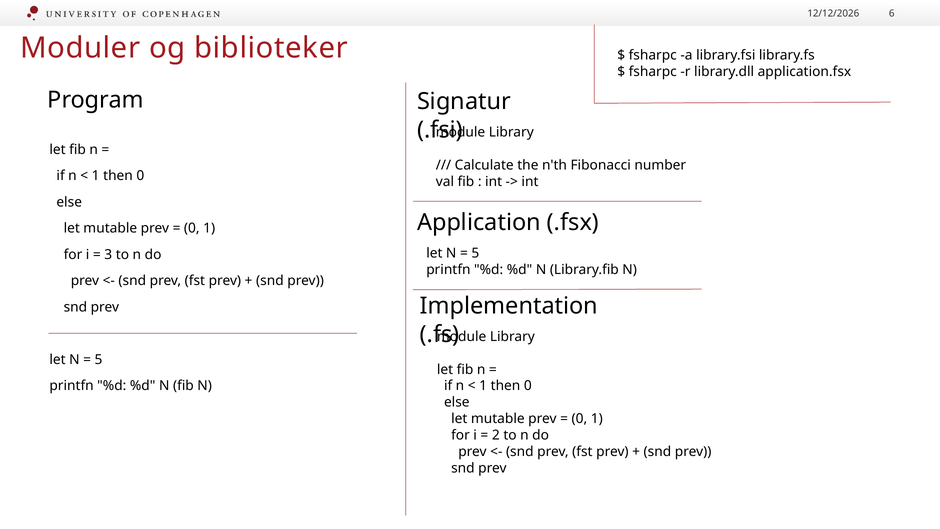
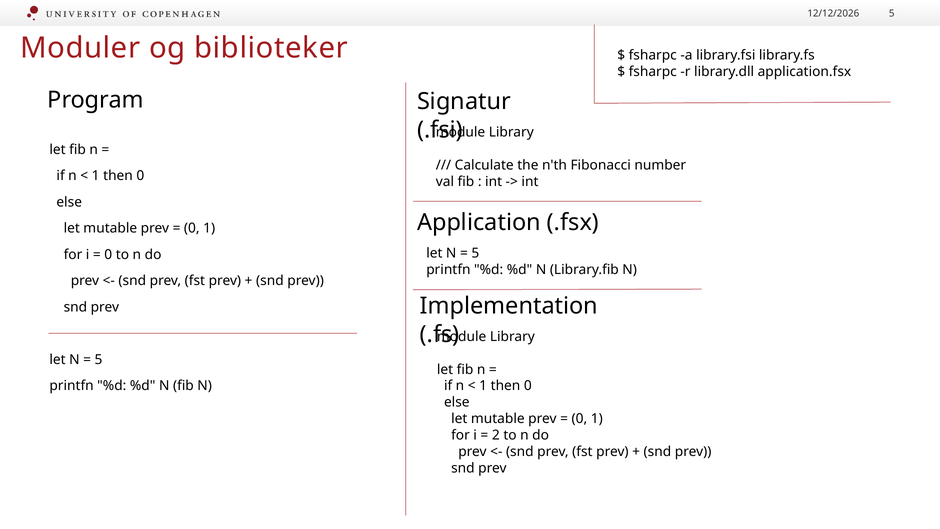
6: 6 -> 5 (892, 14)
3: 3 -> 0 (108, 254)
